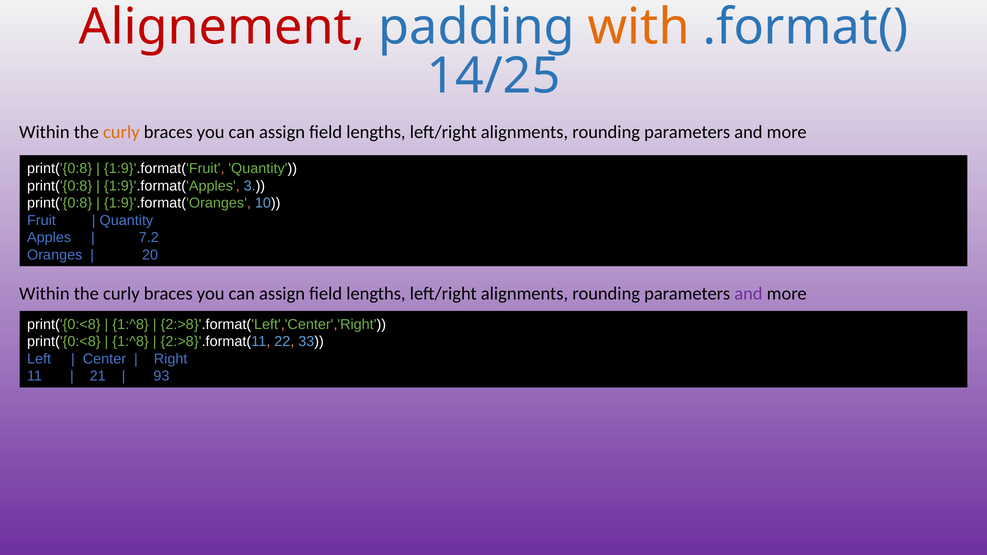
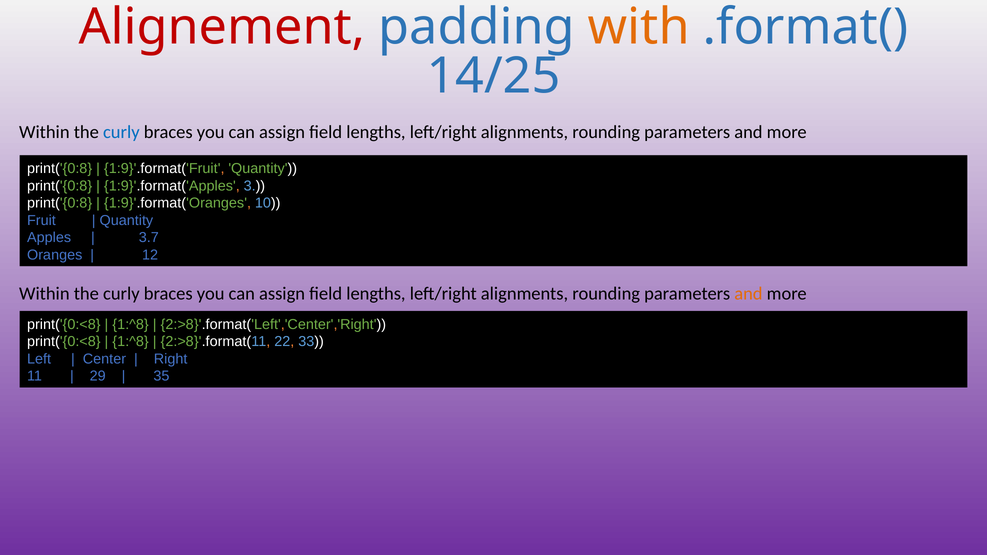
curly colour: orange -> blue (121, 132)
7.2: 7.2 -> 3.7 (149, 238)
20: 20 -> 12 (150, 255)
and colour: purple -> orange (748, 294)
21: 21 -> 29 (98, 376)
93: 93 -> 35 (161, 376)
